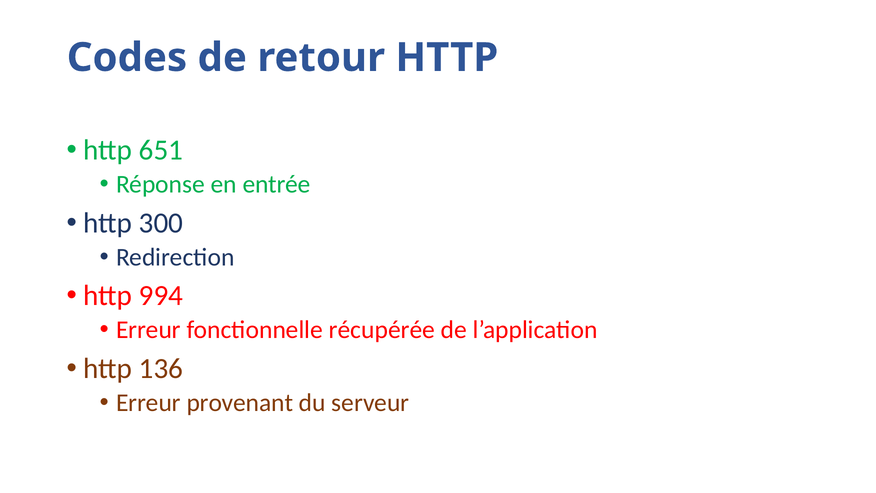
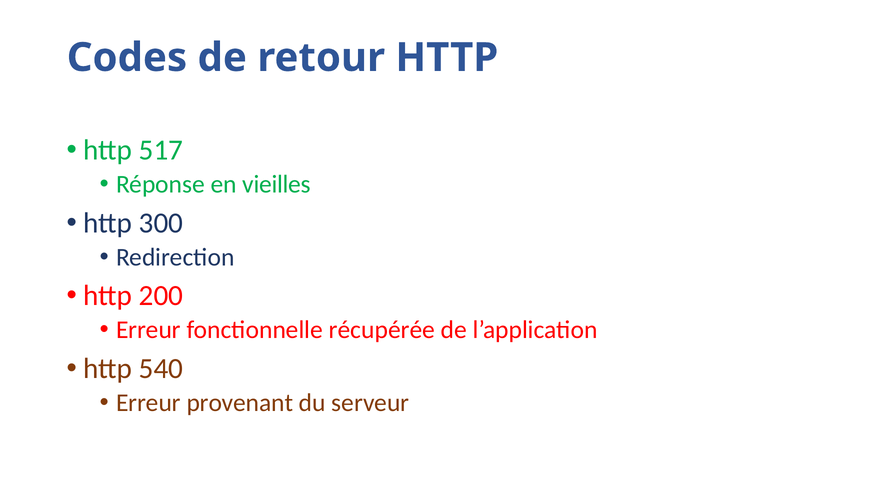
651: 651 -> 517 (161, 150)
entrée: entrée -> vieilles (277, 184)
994: 994 -> 200 (161, 296)
136: 136 -> 540 (161, 368)
